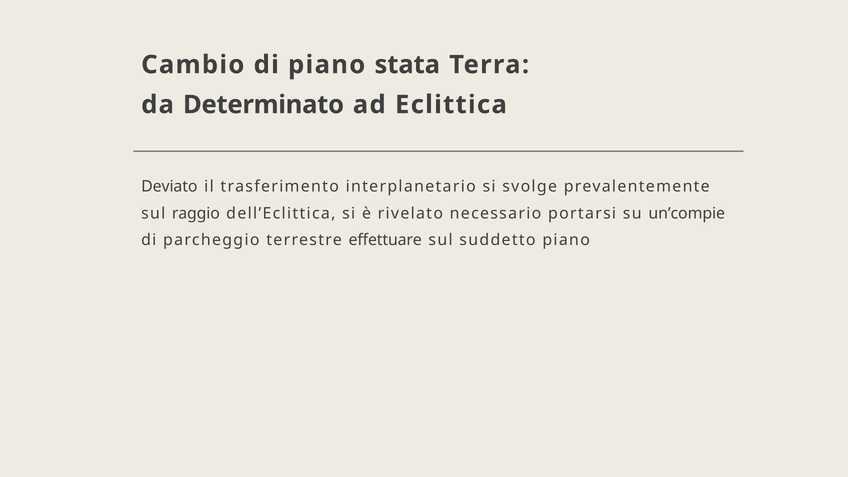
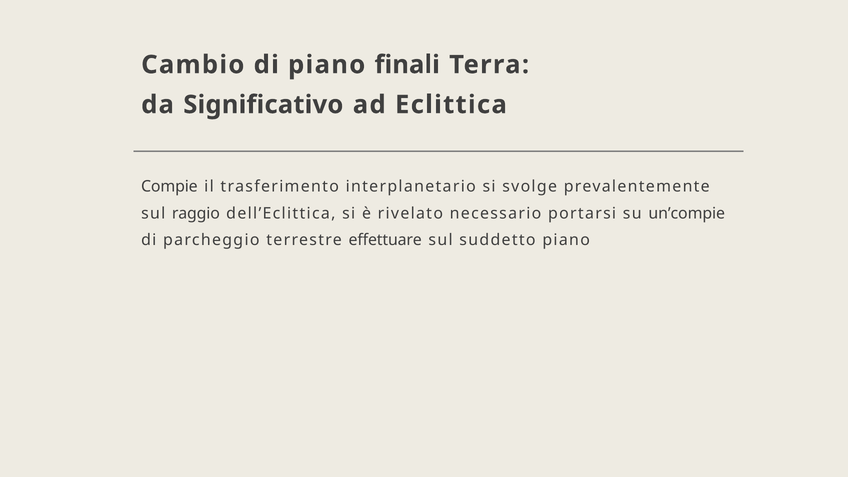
stata: stata -> finali (407, 65)
Determinato: Determinato -> Significativo (263, 105)
Deviato: Deviato -> Compie (169, 187)
